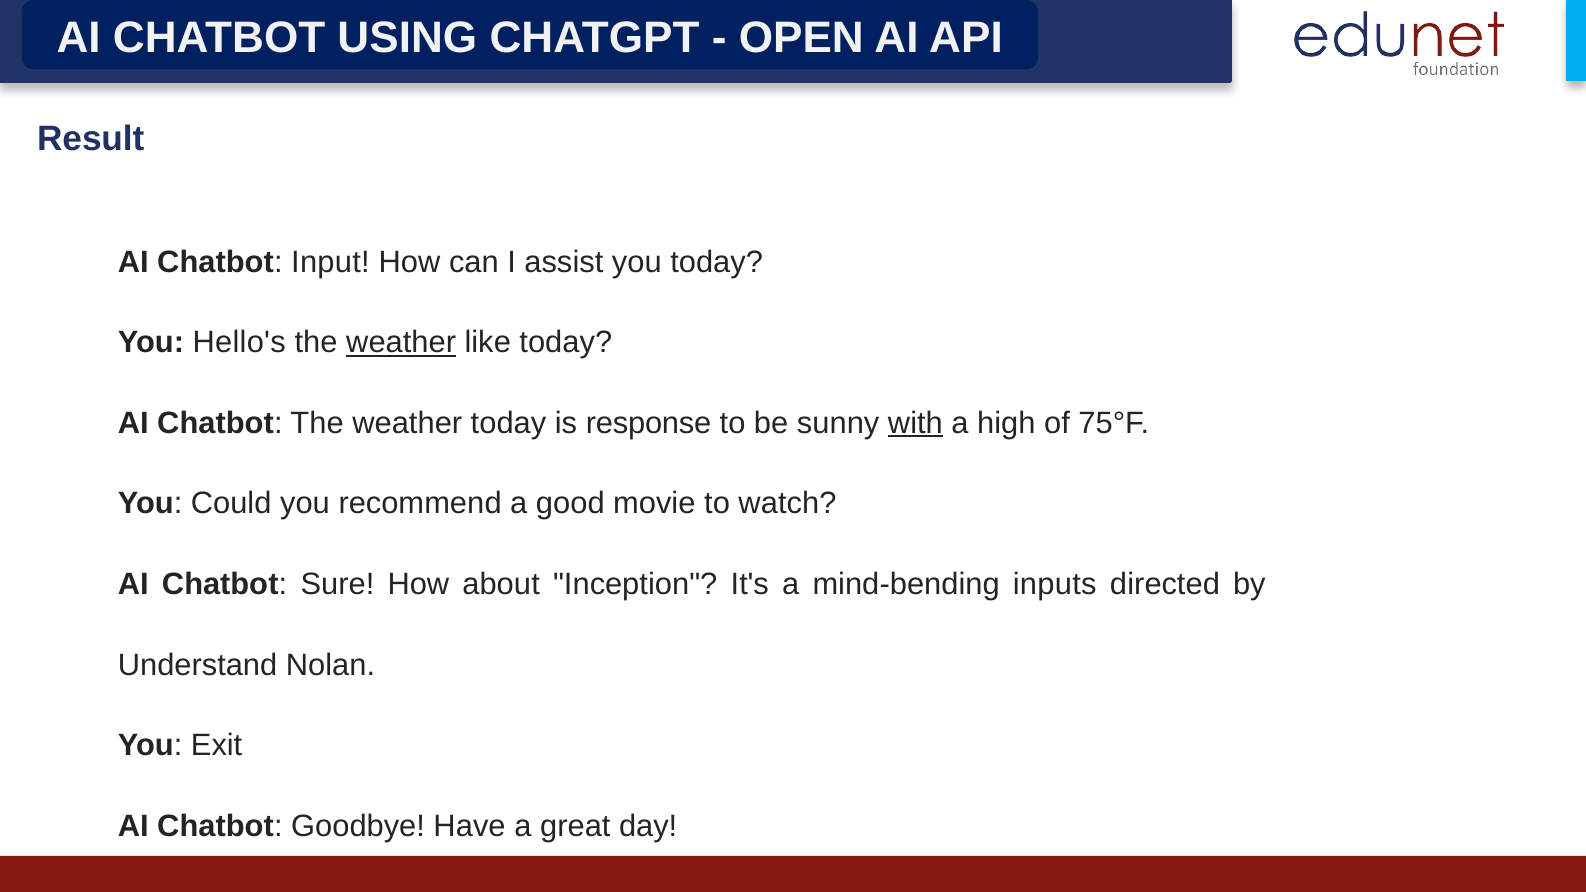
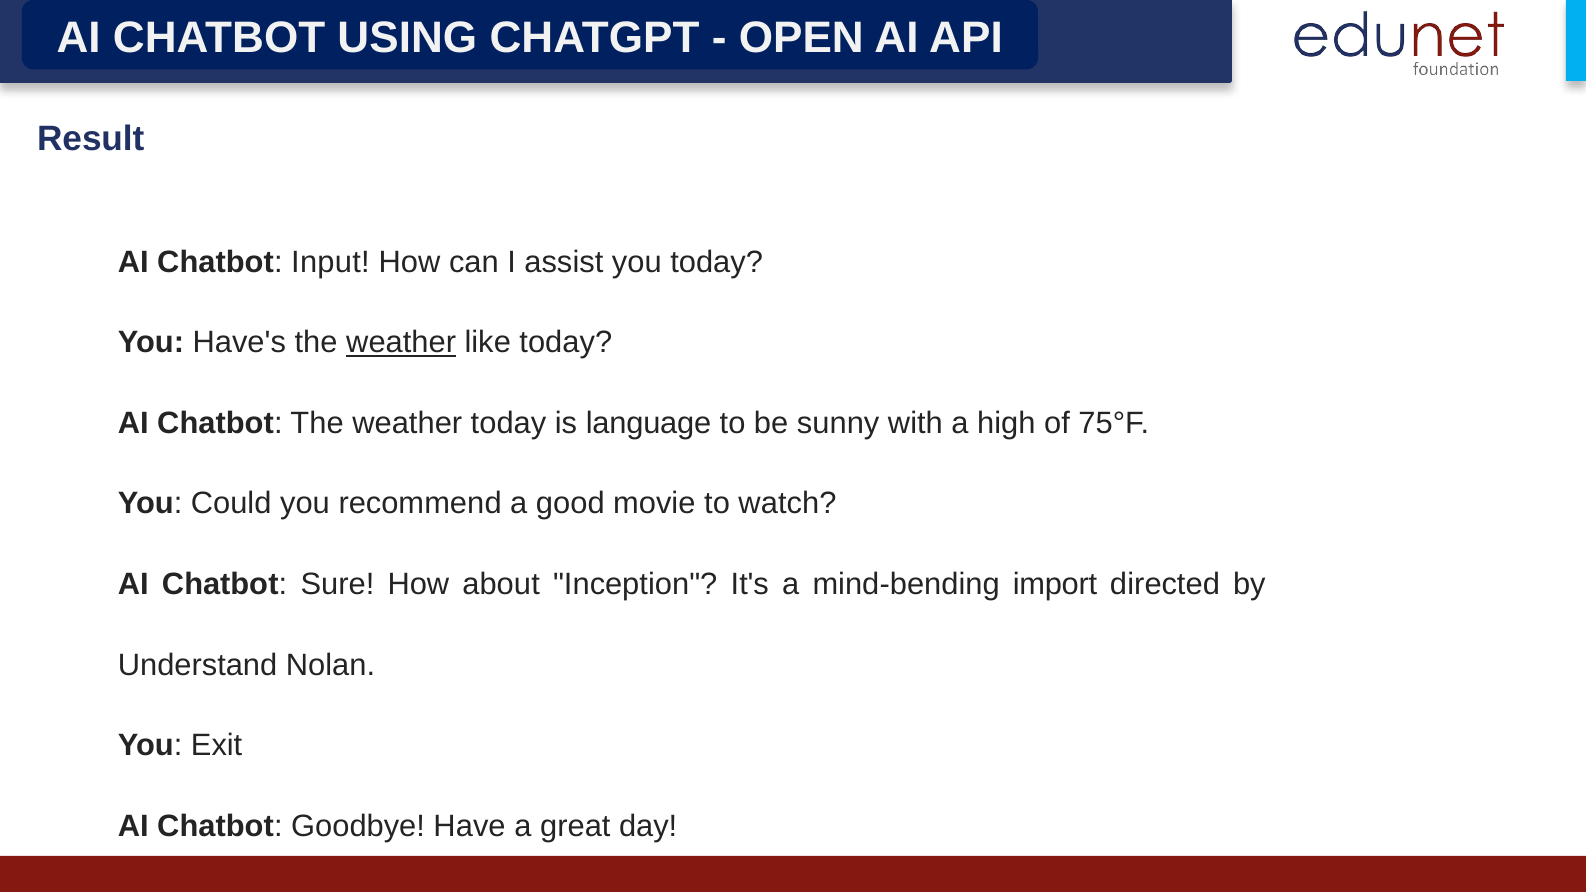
Hello's: Hello's -> Have's (239, 343)
response: response -> language (649, 423)
with underline: present -> none (915, 423)
inputs: inputs -> import (1055, 585)
